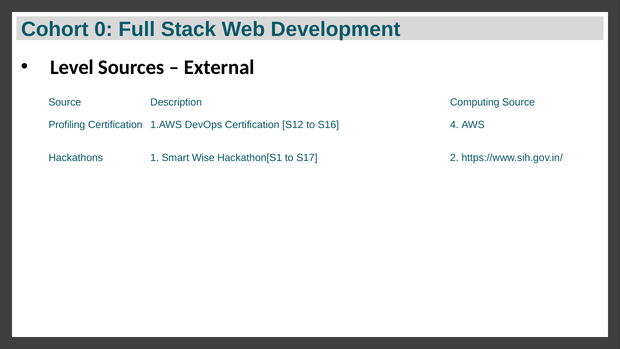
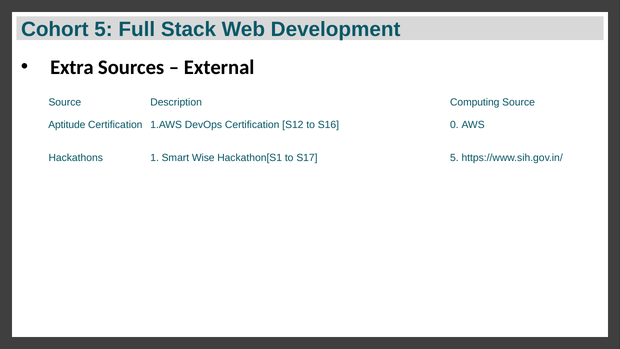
Cohort 0: 0 -> 5 (104, 30)
Level: Level -> Extra (72, 67)
Profiling: Profiling -> Aptitude (67, 125)
4: 4 -> 0 (454, 125)
S17 2: 2 -> 5 (454, 158)
